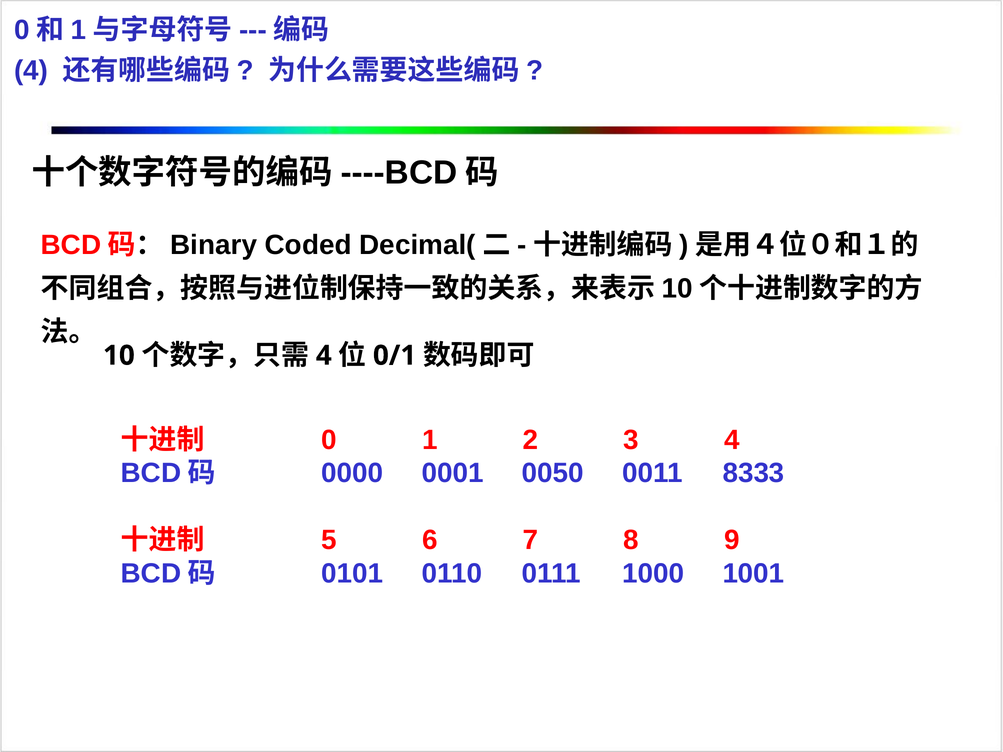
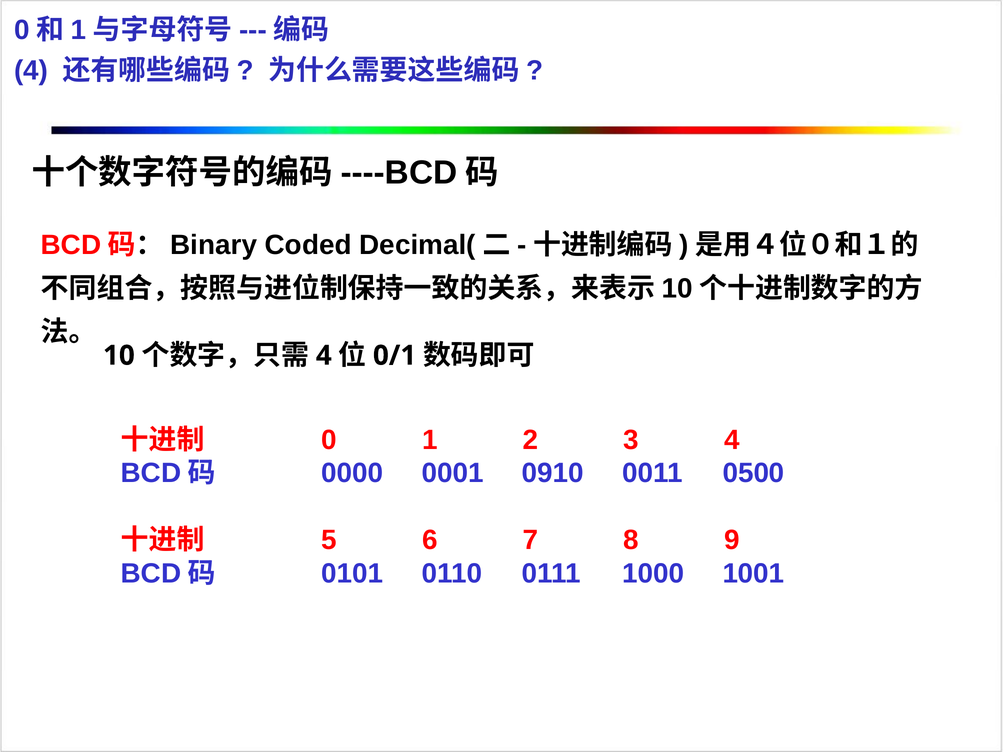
0050: 0050 -> 0910 (553, 473)
8333: 8333 -> 0500 (754, 473)
